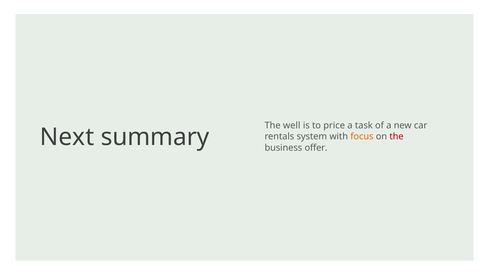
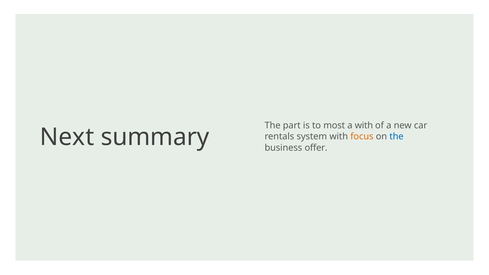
well: well -> part (292, 125)
price: price -> most (334, 125)
a task: task -> with (364, 125)
the colour: red -> blue (397, 137)
